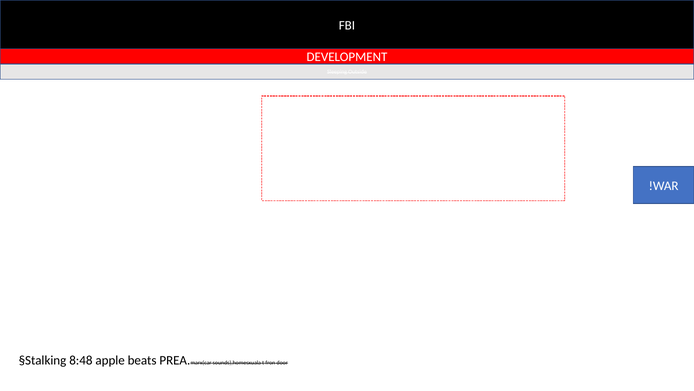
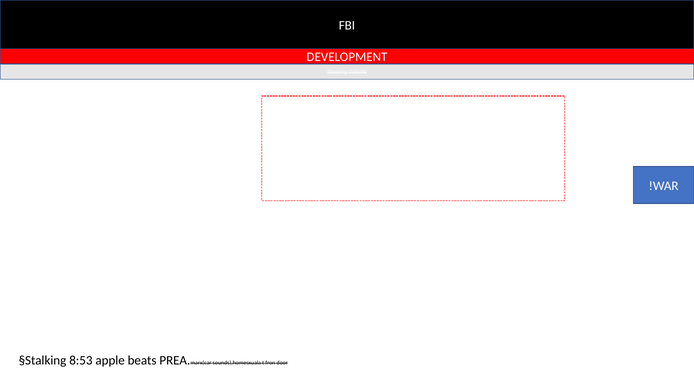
8:48: 8:48 -> 8:53 (81, 360)
